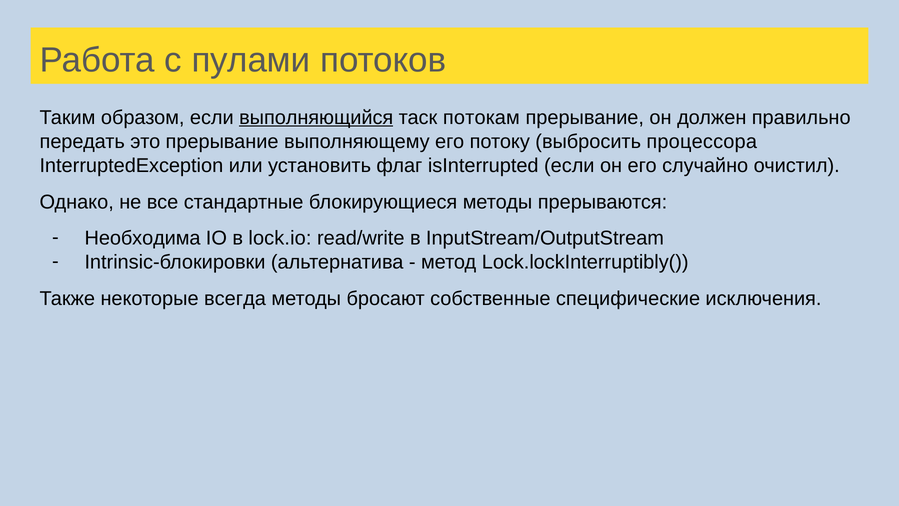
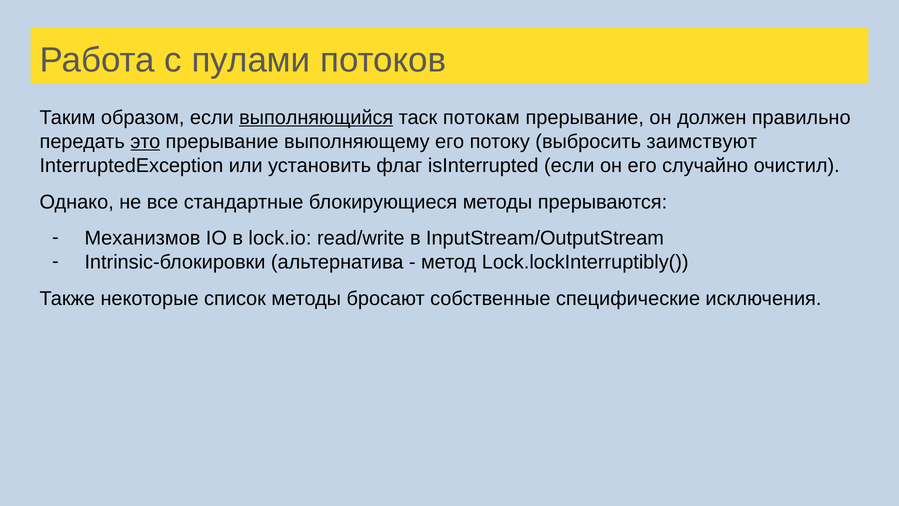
это underline: none -> present (145, 141)
процессора: процессора -> заимствуют (702, 141)
Необходима: Необходима -> Механизмов (142, 238)
всегда: всегда -> список (235, 299)
